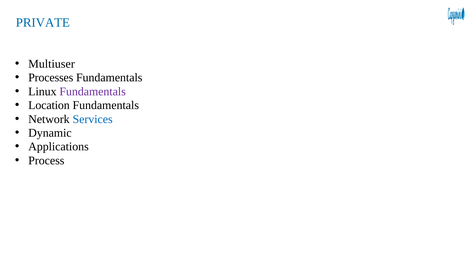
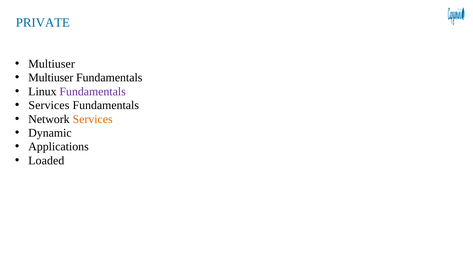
Processes: Processes -> Multiuser (51, 78)
Location: Location -> Services (49, 105)
Services colour: blue -> orange (93, 119)
Process: Process -> Loaded (46, 161)
